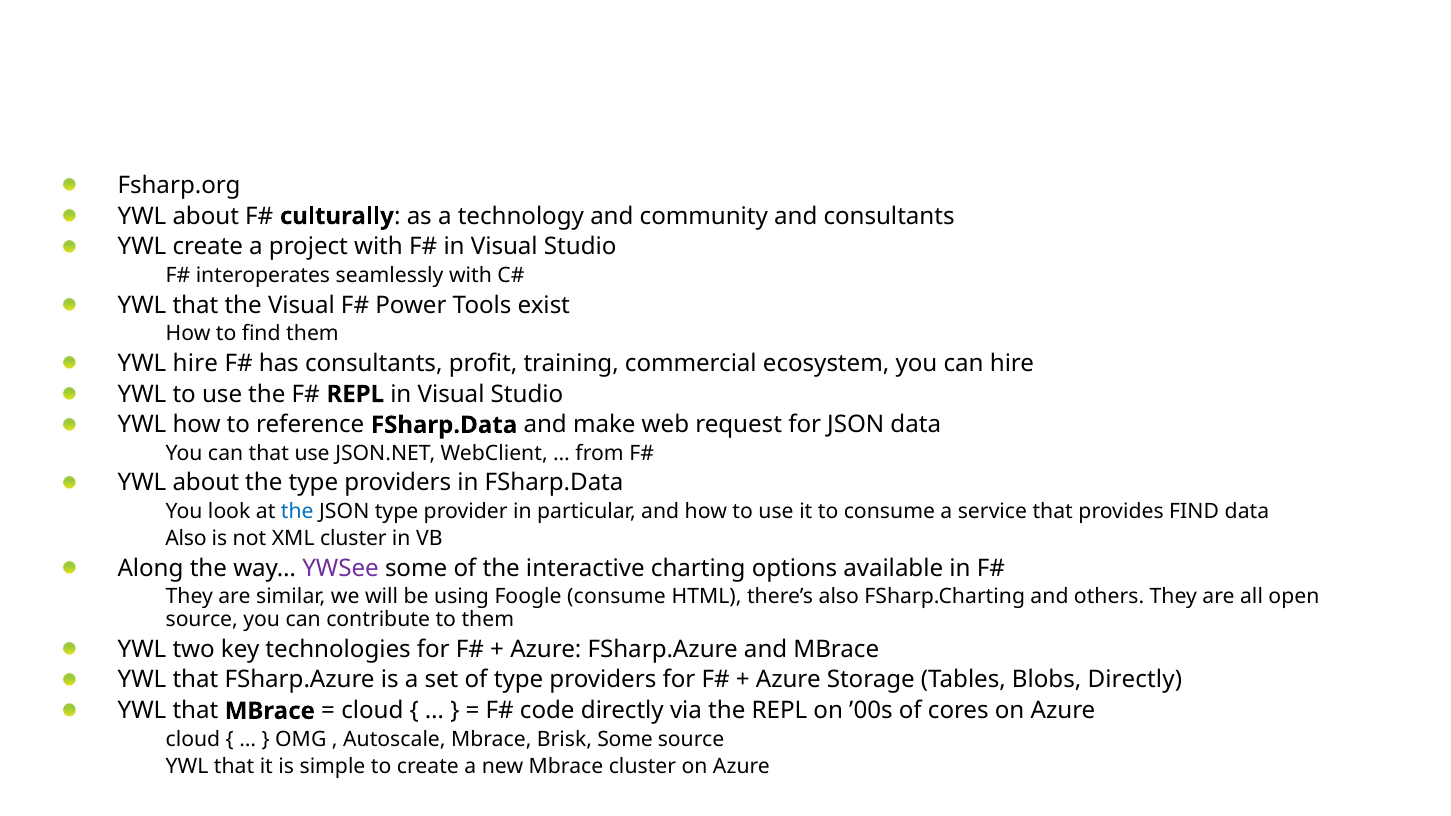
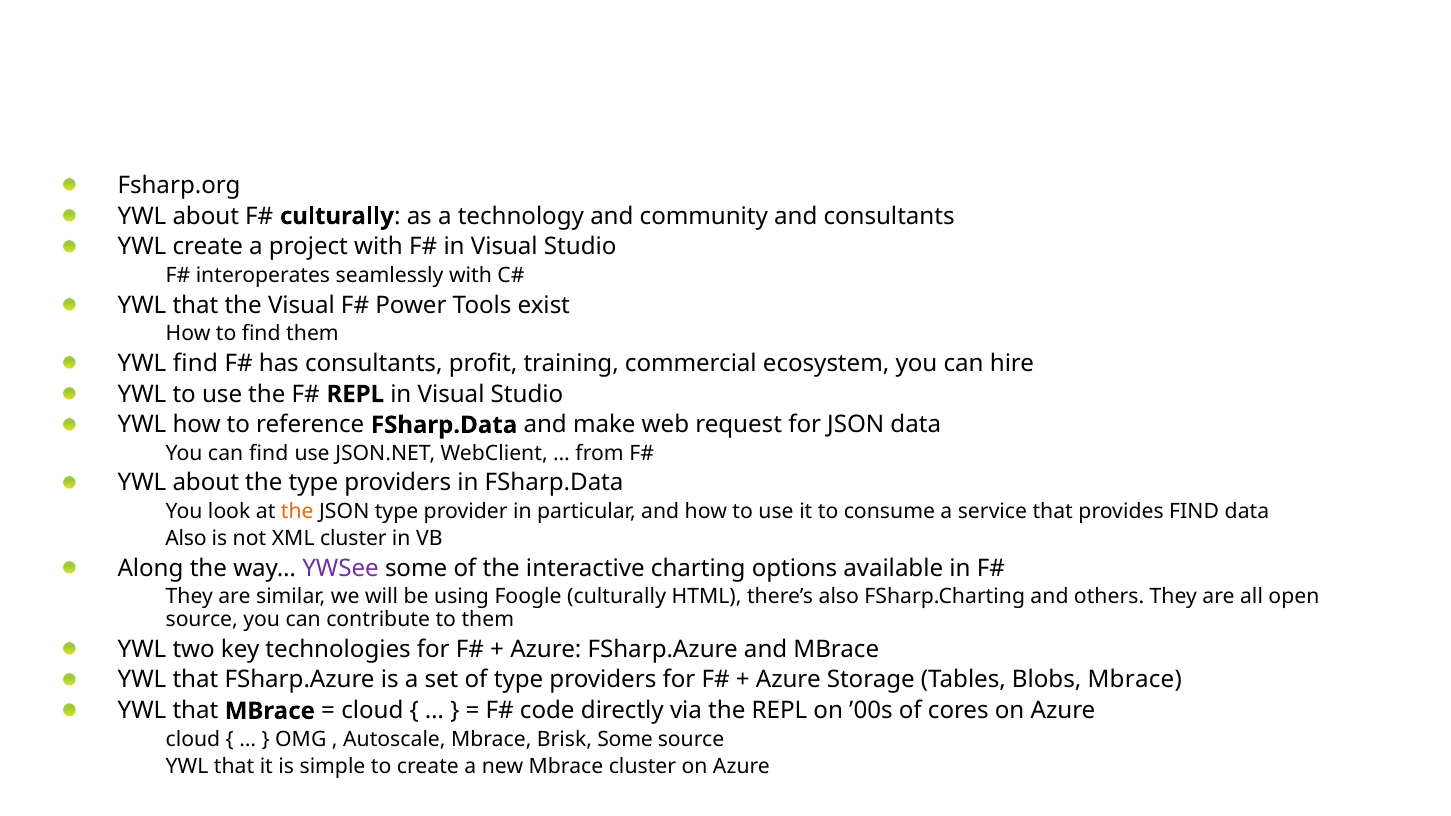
YWL hire: hire -> find (195, 363)
can that: that -> find (269, 454)
the colour: blue -> orange (297, 512)
Foogle consume: consume -> culturally (617, 597)
Blobs Directly: Directly -> Mbrace (1135, 680)
